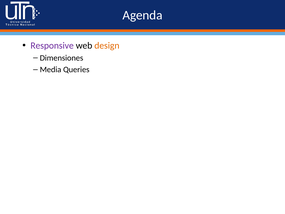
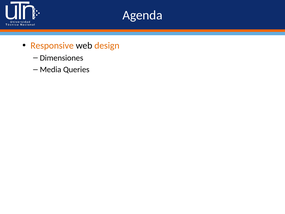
Responsive colour: purple -> orange (52, 46)
